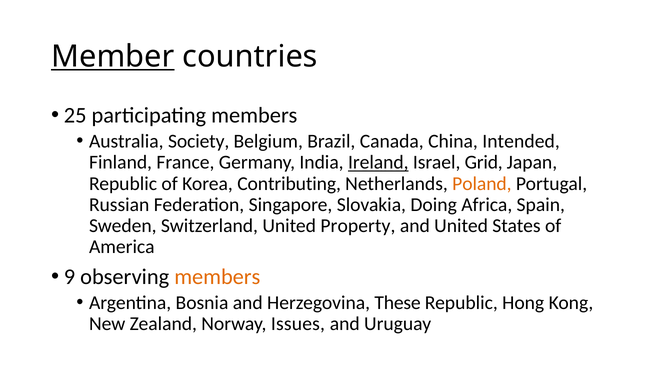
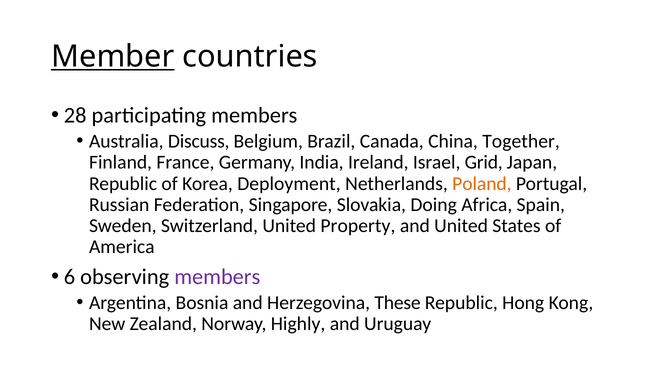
25: 25 -> 28 (75, 115)
Society: Society -> Discuss (199, 141)
Intended: Intended -> Together (521, 141)
Ireland underline: present -> none (378, 162)
Contributing: Contributing -> Deployment (289, 184)
9: 9 -> 6 (70, 277)
members colour: orange -> purple (217, 277)
Issues: Issues -> Highly (298, 324)
